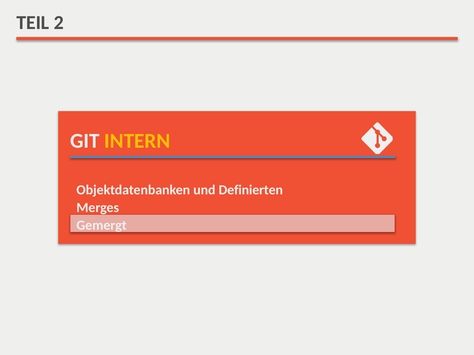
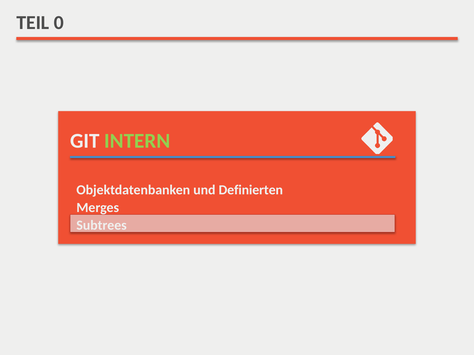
2: 2 -> 0 (59, 23)
INTERN colour: yellow -> light green (137, 141)
Gemergt: Gemergt -> Subtrees (102, 226)
